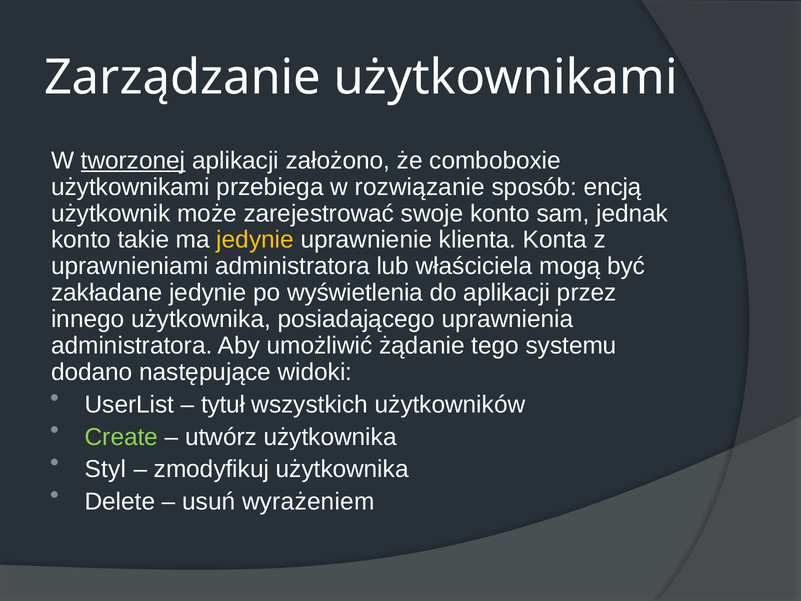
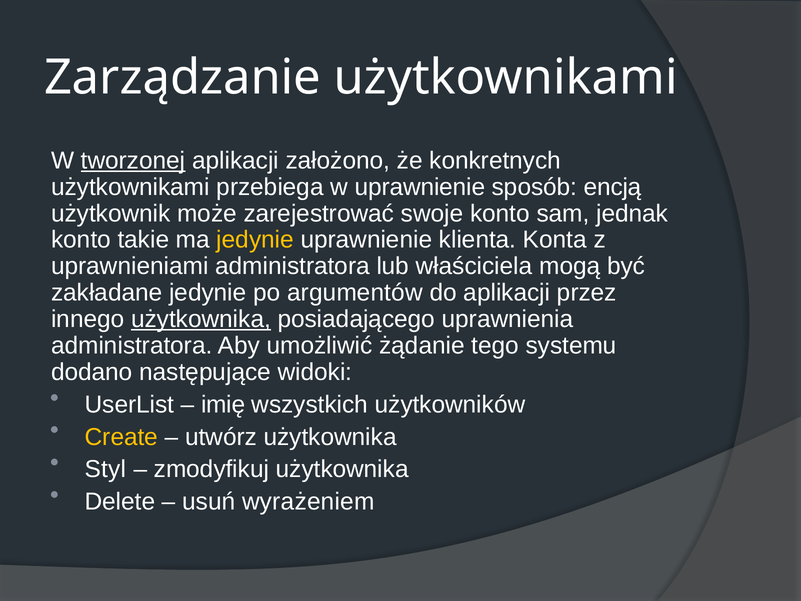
comboboxie: comboboxie -> konkretnych (495, 161)
w rozwiązanie: rozwiązanie -> uprawnienie (420, 187)
wyświetlenia: wyświetlenia -> argumentów (355, 293)
użytkownika underline: none -> present (201, 319)
tytuł: tytuł -> imię (223, 404)
Create colour: light green -> yellow (121, 437)
